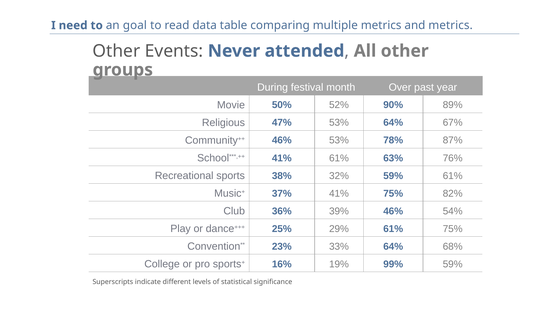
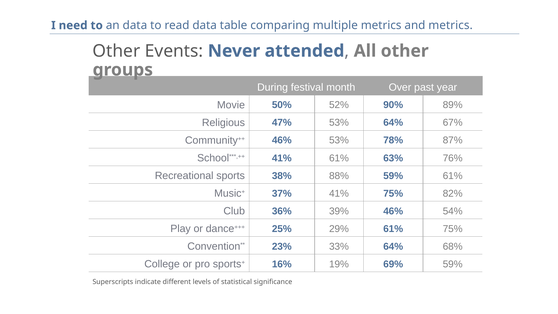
an goal: goal -> data (135, 25)
32%: 32% -> 88% (339, 176)
99%: 99% -> 69% (393, 264)
